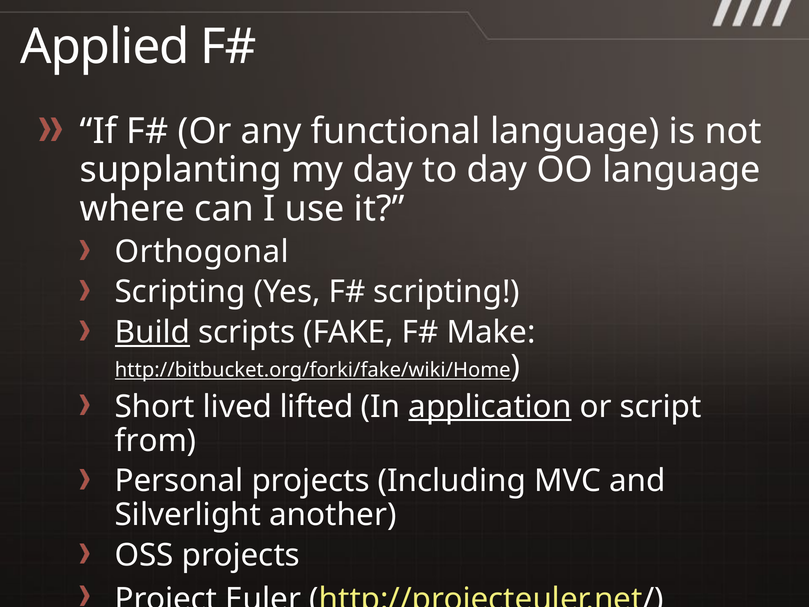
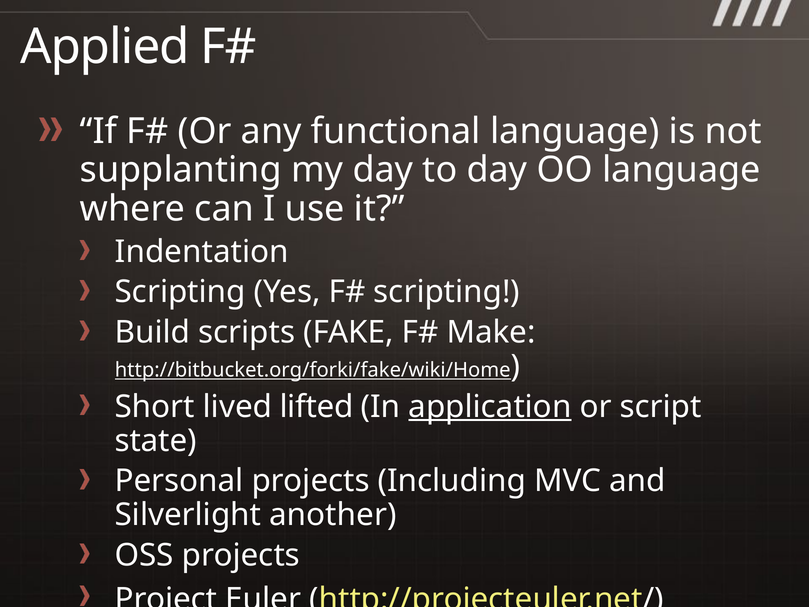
Orthogonal: Orthogonal -> Indentation (202, 252)
Build underline: present -> none (153, 332)
from: from -> state (156, 440)
